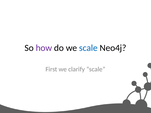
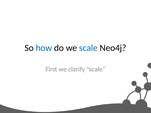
how colour: purple -> blue (44, 48)
